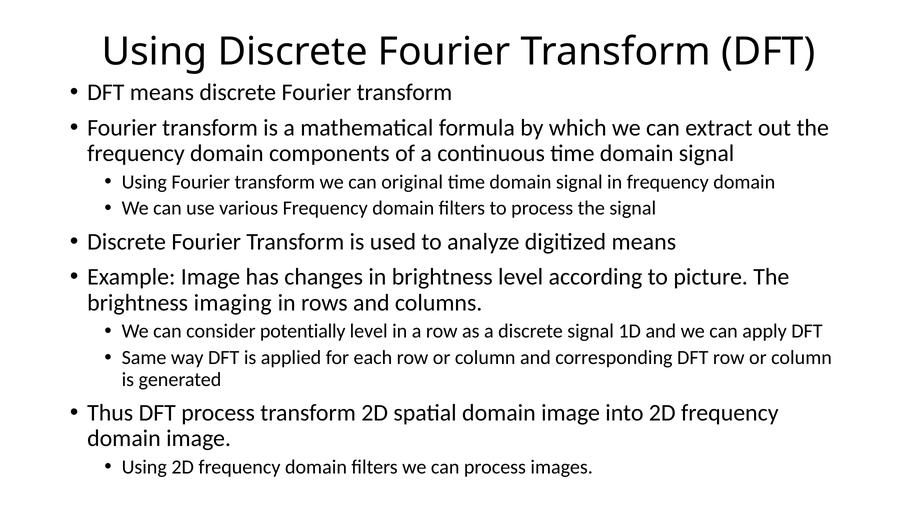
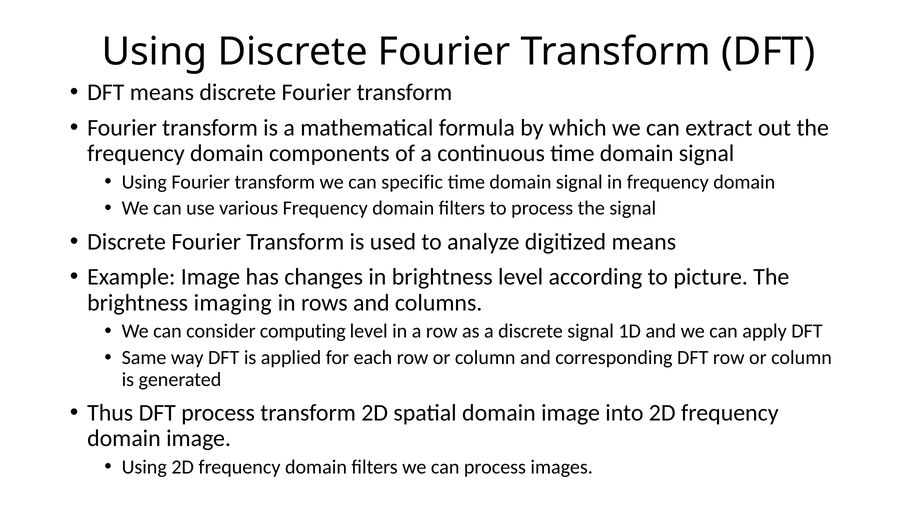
original: original -> specific (412, 182)
potentially: potentially -> computing (303, 332)
